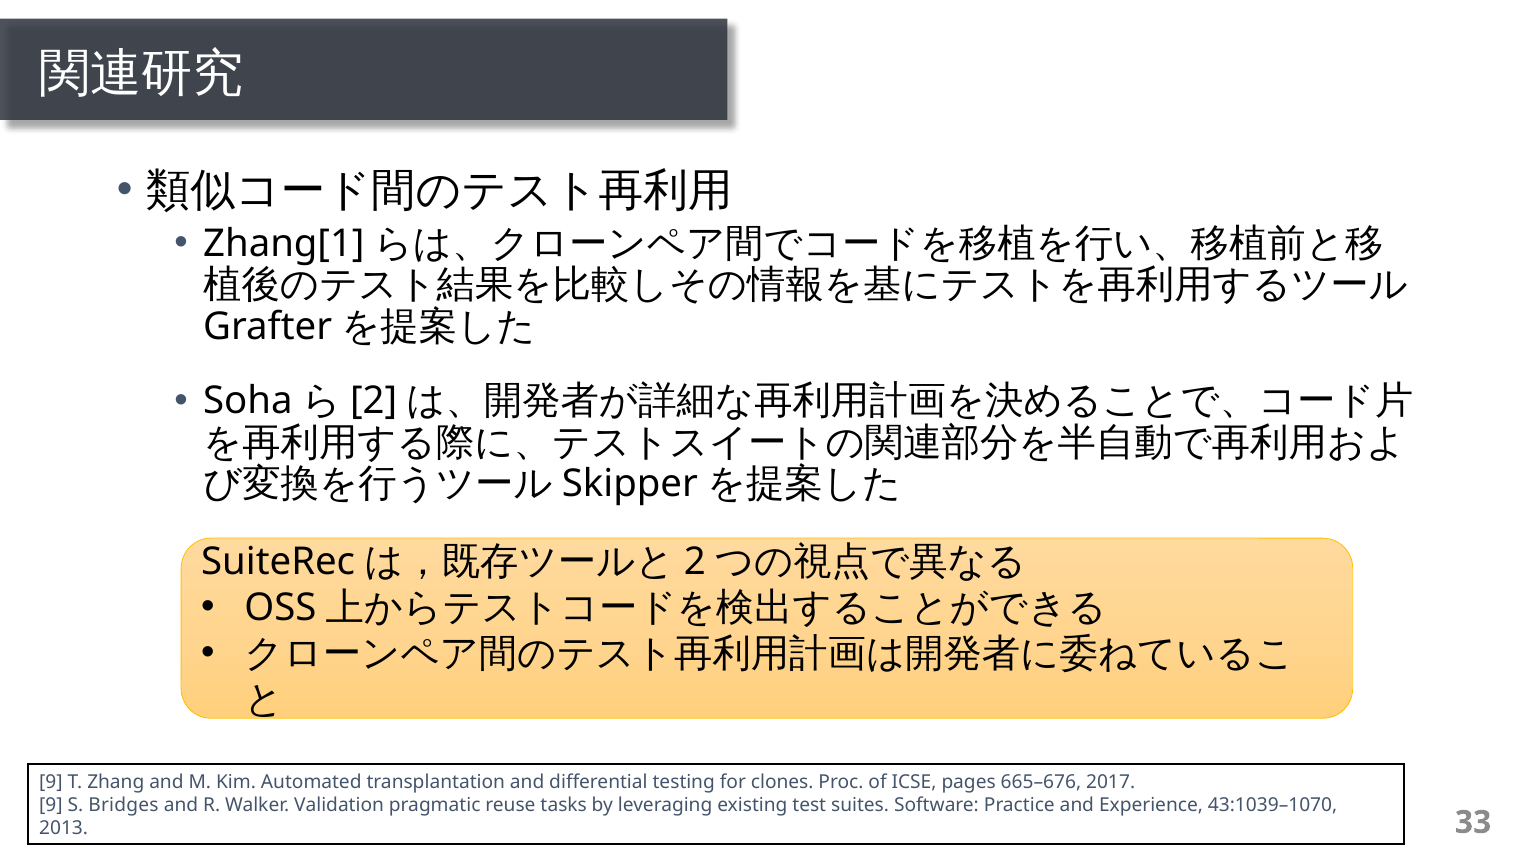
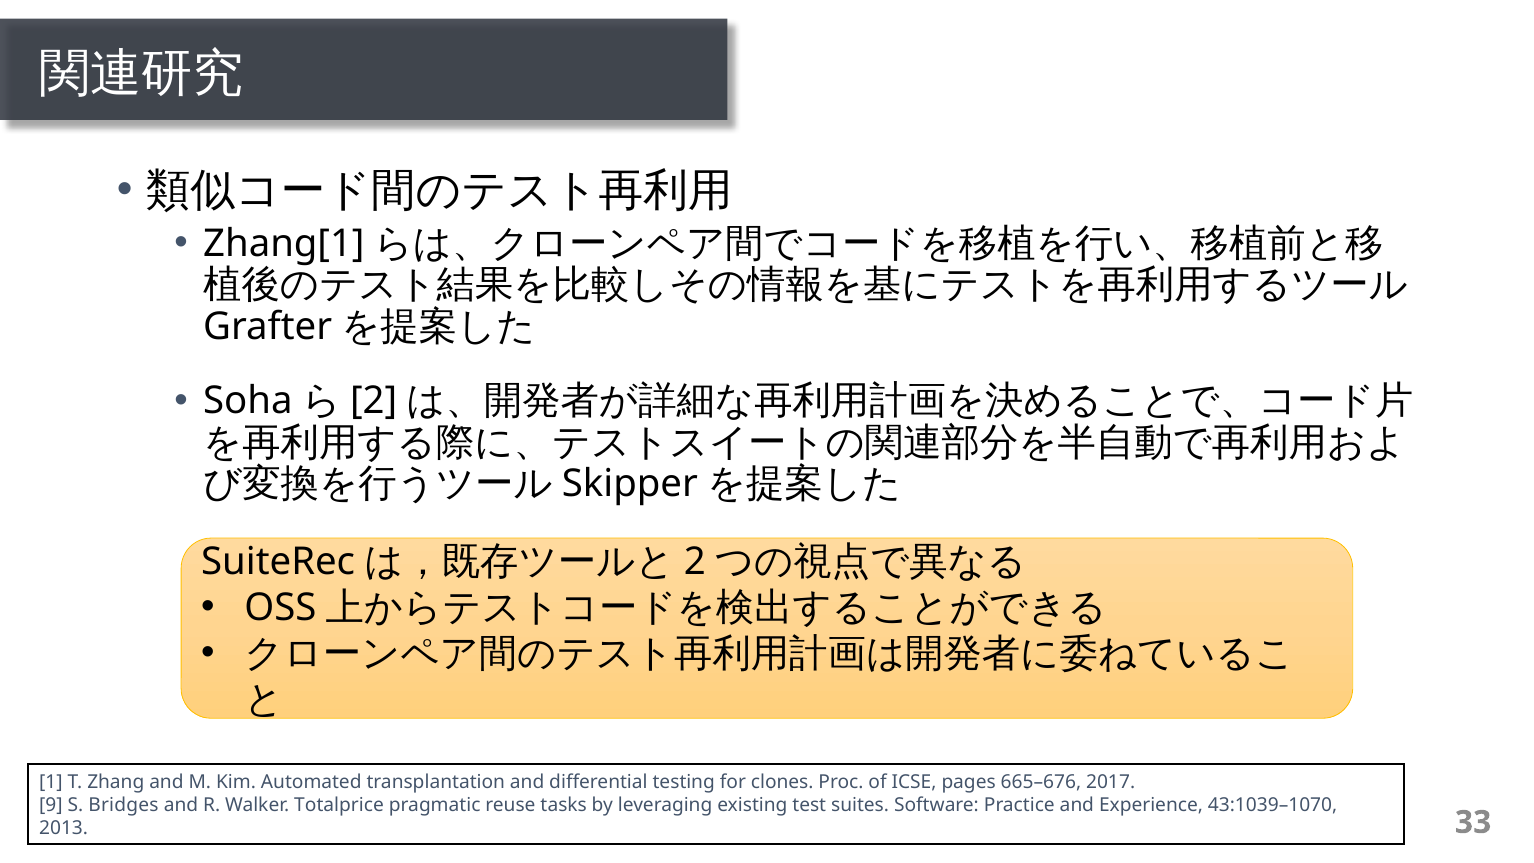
9: 9 -> 1 (51, 782)
Validation: Validation -> Totalprice (339, 805)
